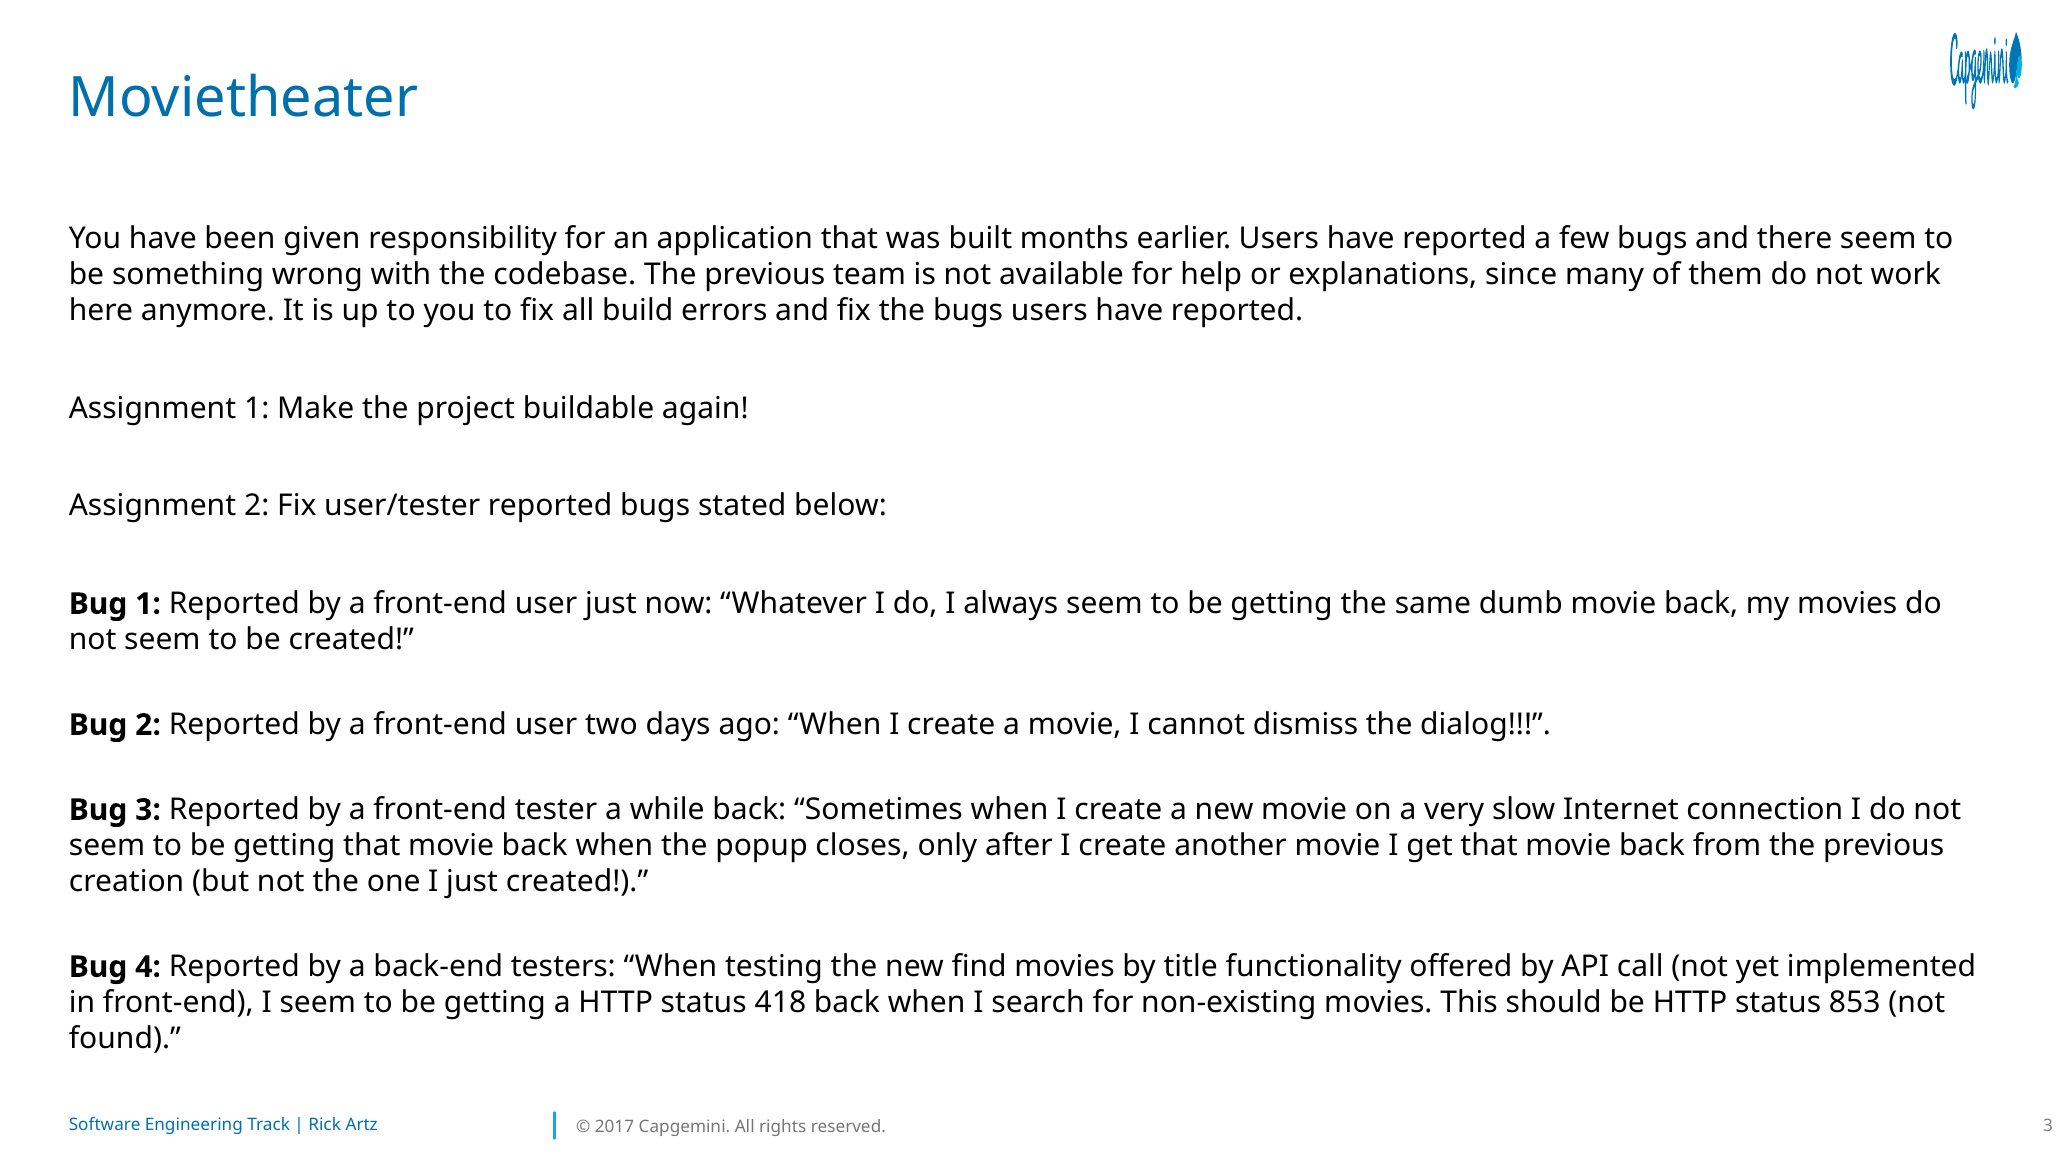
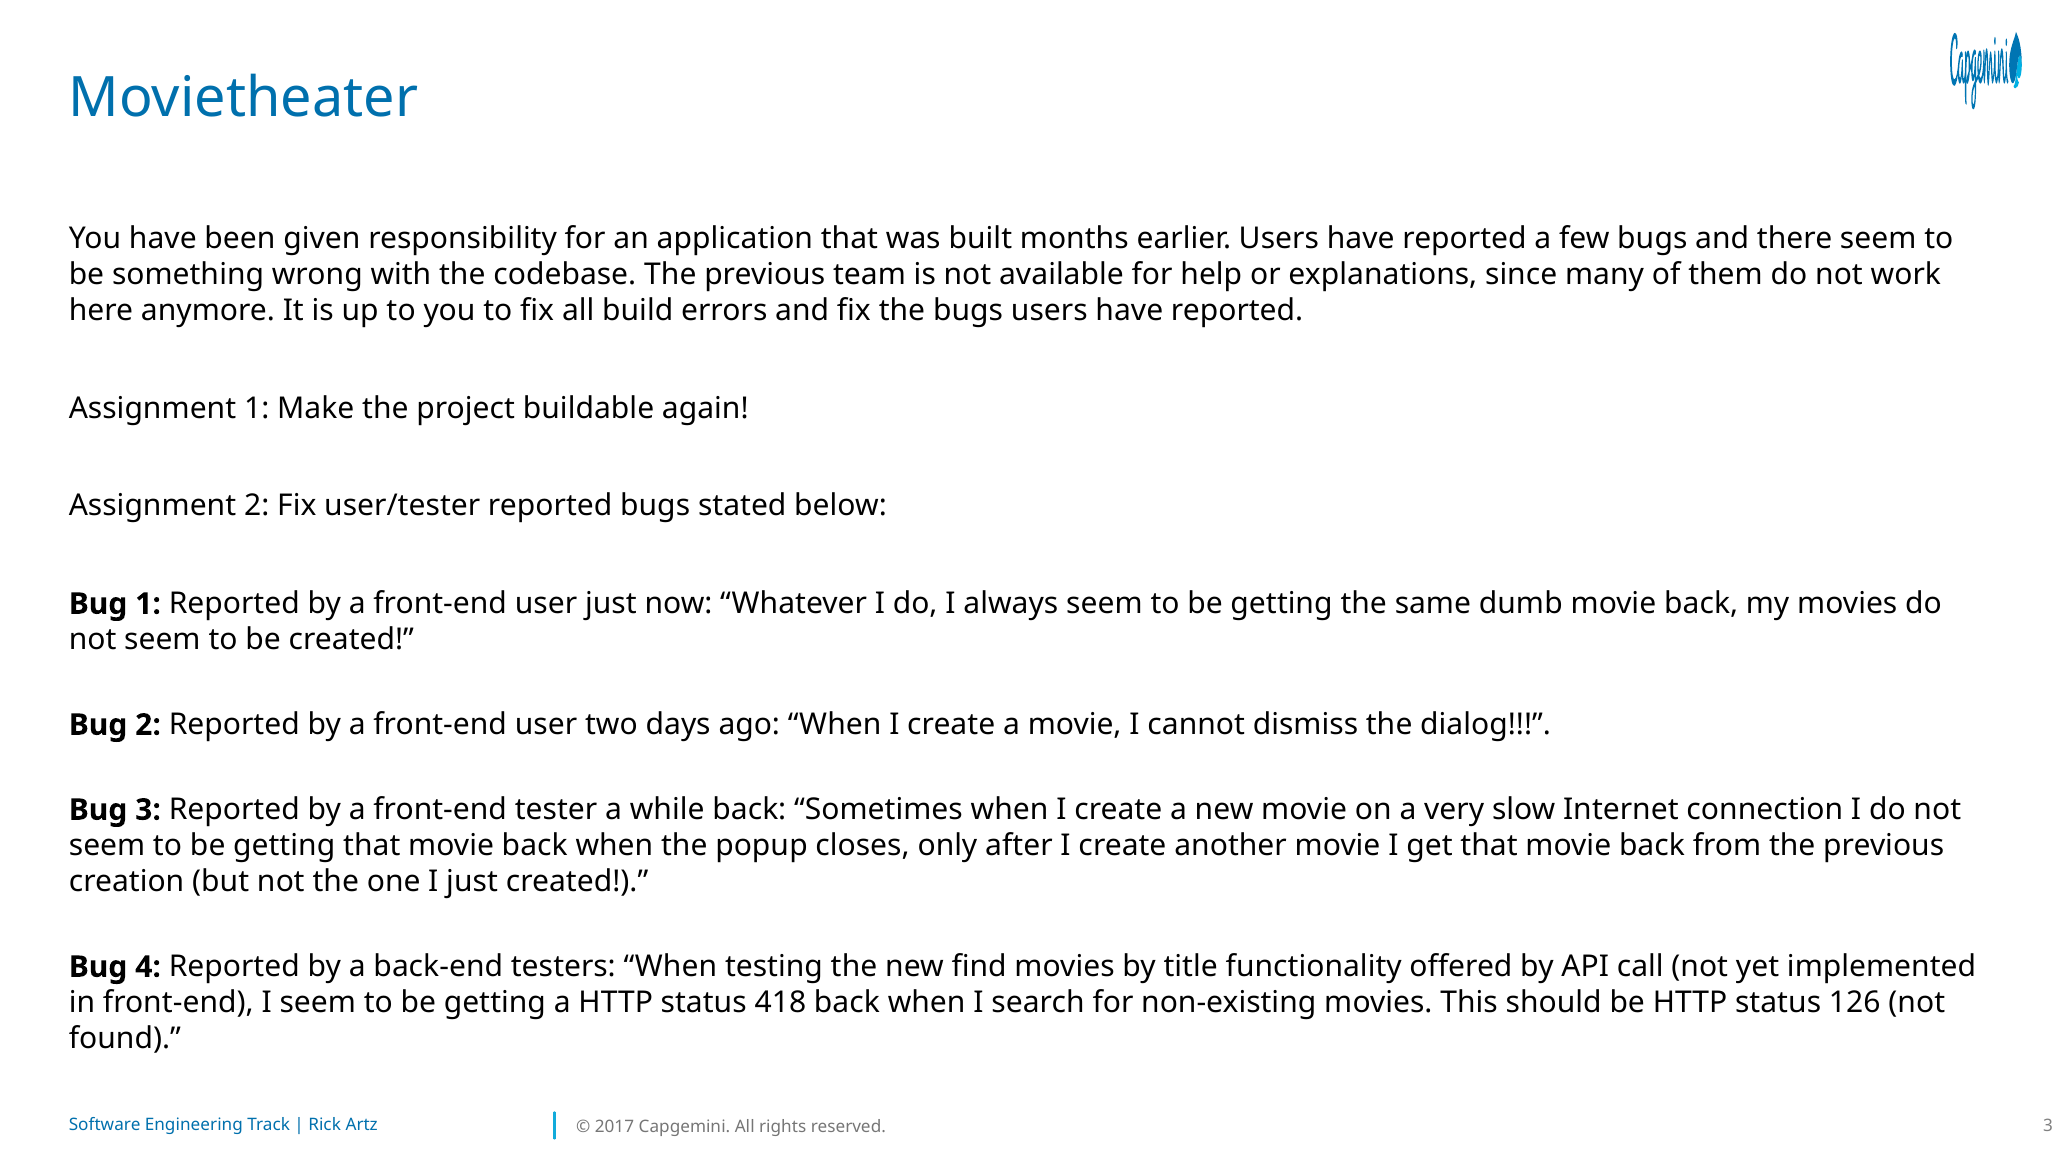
853: 853 -> 126 (1855, 1003)
